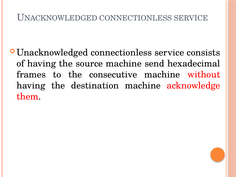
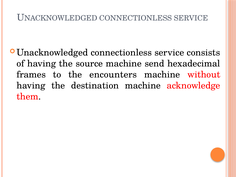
consecutive: consecutive -> encounters (113, 75)
